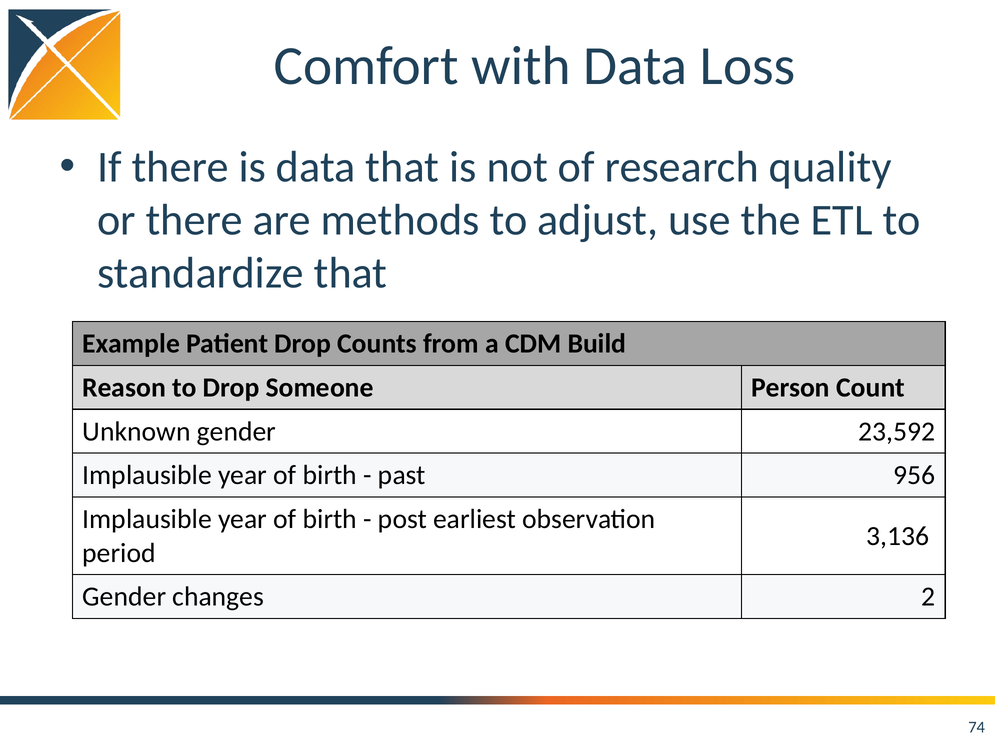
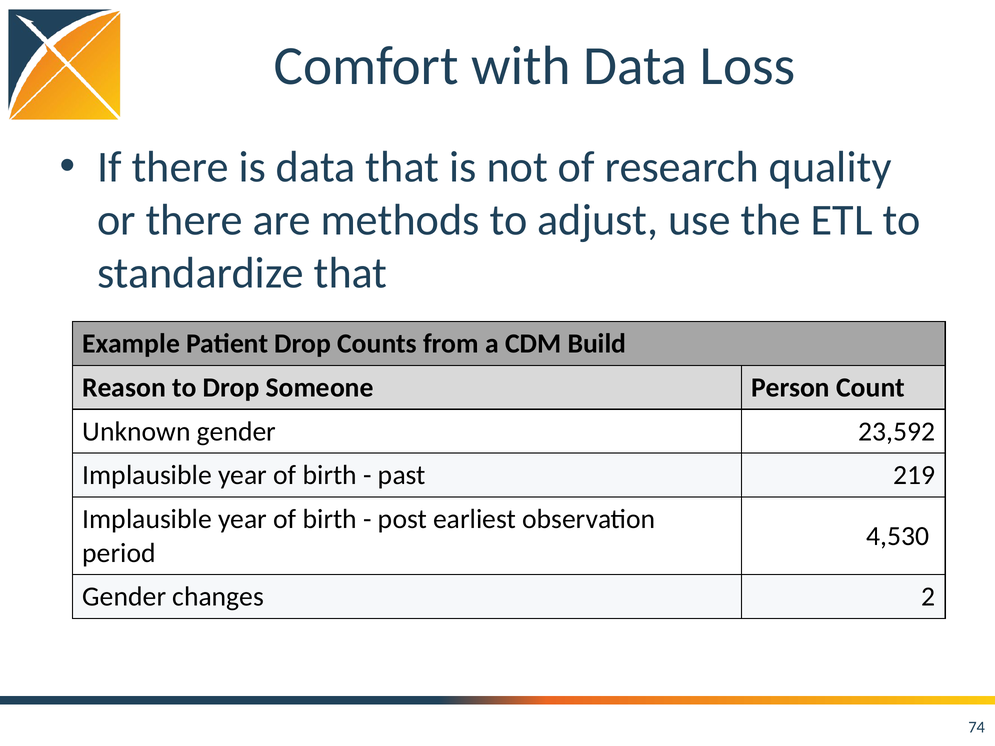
956: 956 -> 219 (914, 475)
3,136: 3,136 -> 4,530 (898, 536)
